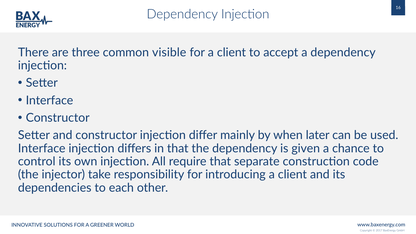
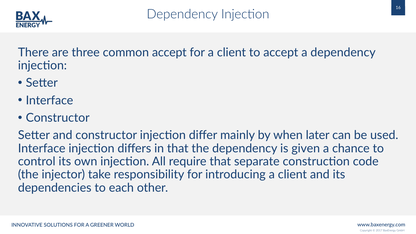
common visible: visible -> accept (169, 52)
